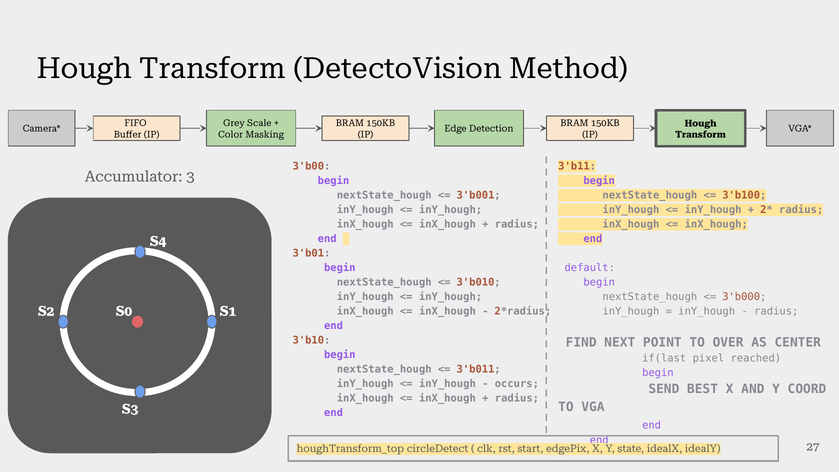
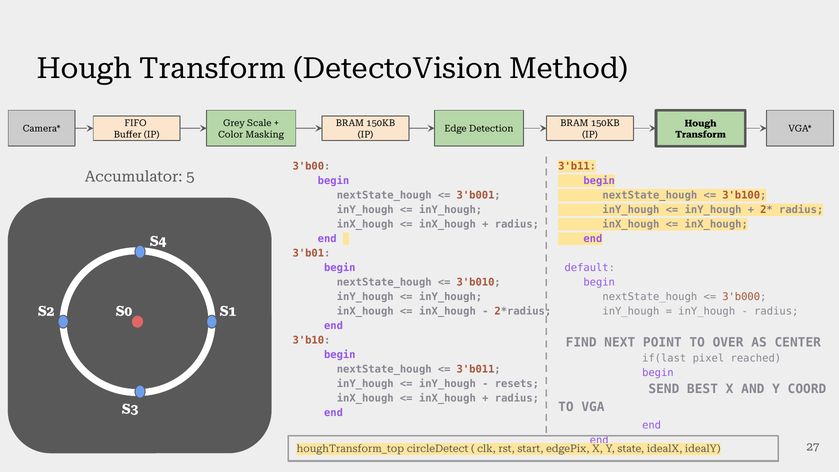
3: 3 -> 5 (190, 177)
occurs: occurs -> resets (517, 384)
